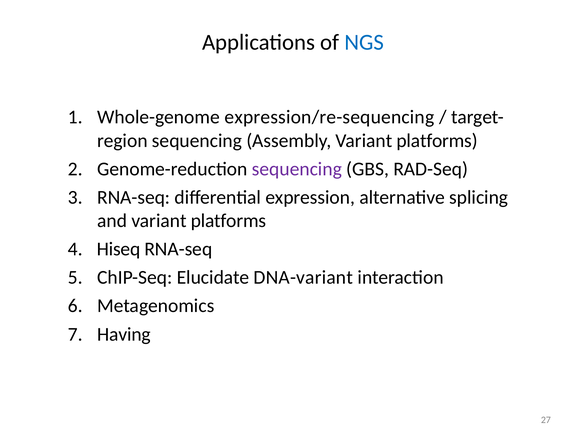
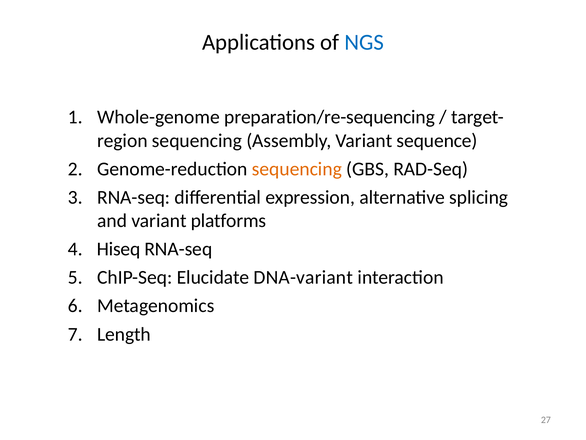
expression/re-sequencing: expression/re-sequencing -> preparation/re-sequencing (330, 117)
Assembly Variant platforms: platforms -> sequence (437, 140)
sequencing colour: purple -> orange (297, 169)
Having: Having -> Length (124, 334)
